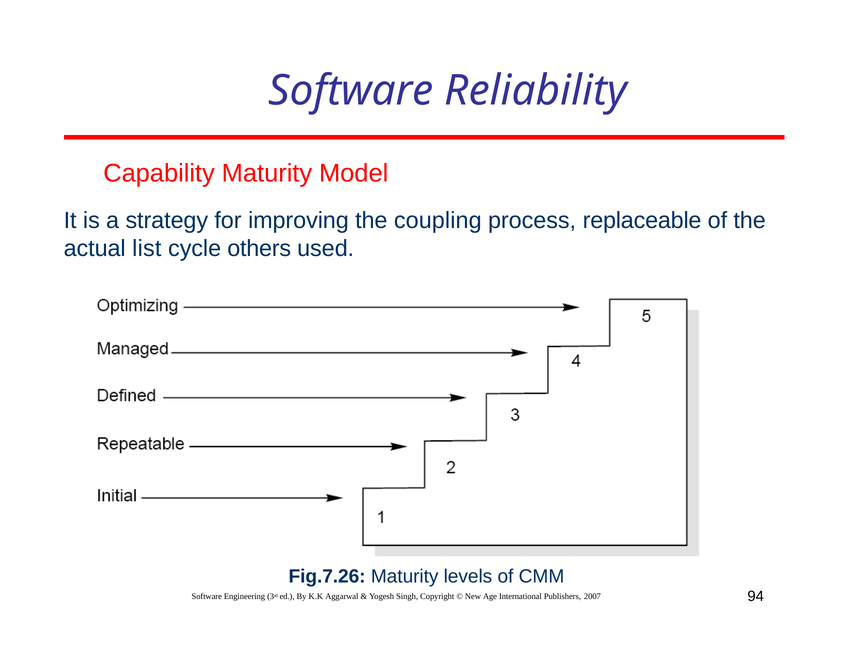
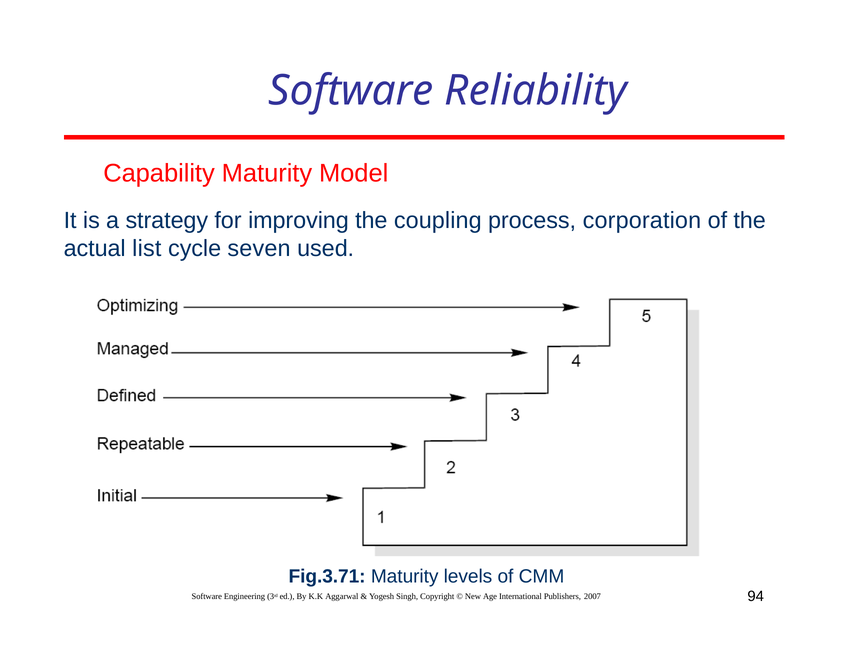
replaceable: replaceable -> corporation (642, 220)
others: others -> seven (259, 248)
Fig.7.26: Fig.7.26 -> Fig.3.71 (327, 576)
